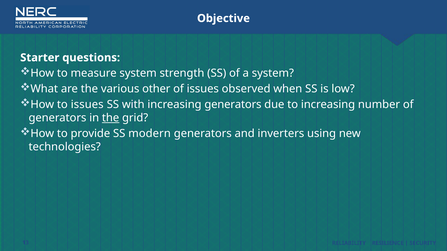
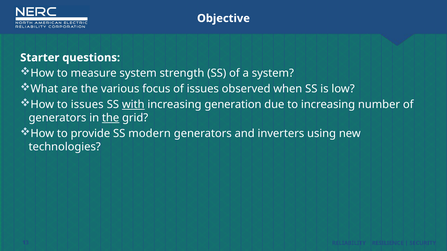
other: other -> focus (156, 89)
with underline: none -> present (133, 105)
increasing generators: generators -> generation (233, 105)
